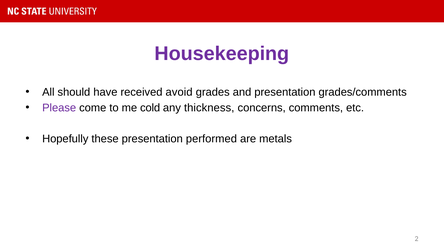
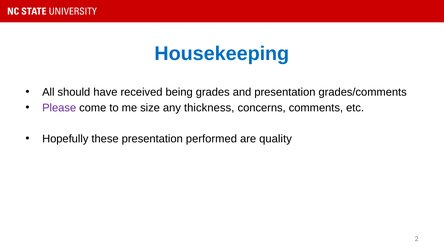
Housekeeping colour: purple -> blue (222, 54)
avoid: avoid -> being (179, 92)
cold: cold -> size (150, 108)
metals: metals -> quality (276, 139)
